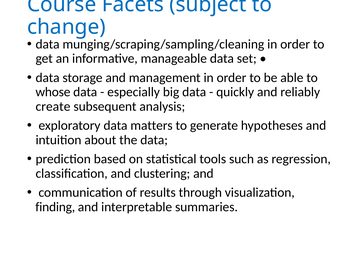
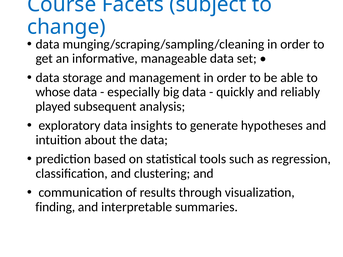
create: create -> played (53, 106)
matters: matters -> insights (151, 126)
